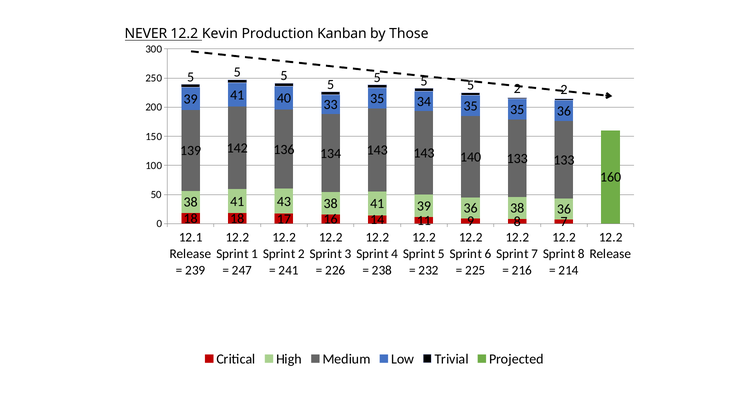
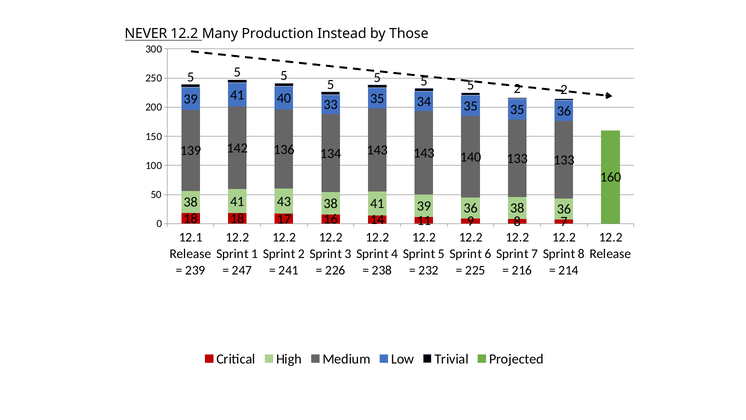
Kevin: Kevin -> Many (220, 34)
Kanban: Kanban -> Instead (342, 34)
